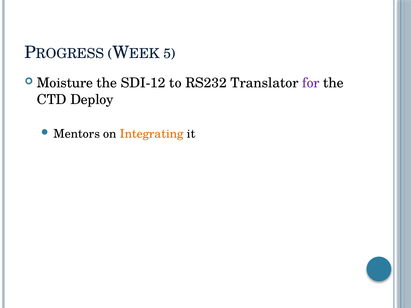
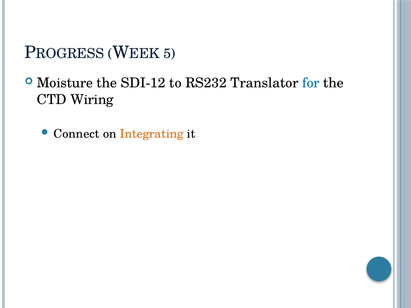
for colour: purple -> blue (311, 83)
Deploy: Deploy -> Wiring (92, 100)
Mentors: Mentors -> Connect (77, 134)
